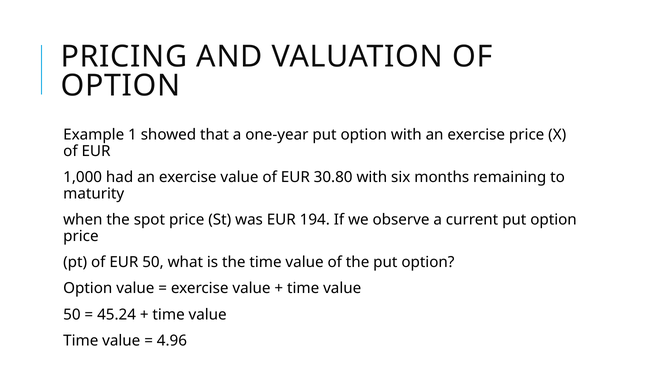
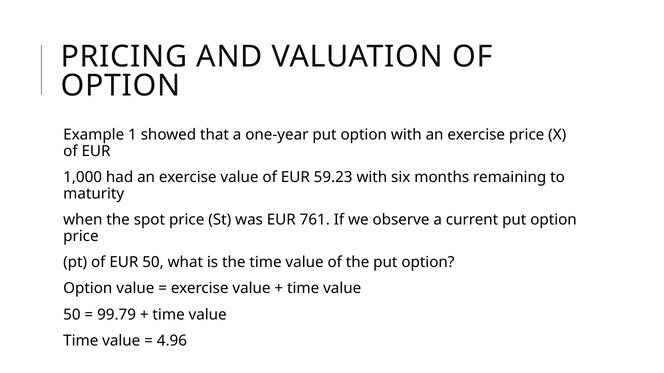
30.80: 30.80 -> 59.23 (333, 178)
194: 194 -> 761 (315, 220)
45.24: 45.24 -> 99.79 (117, 315)
